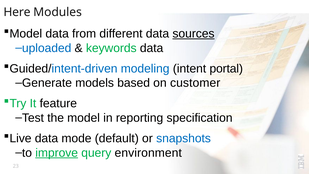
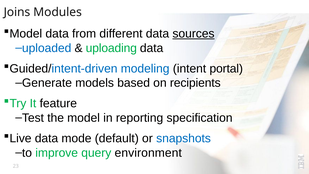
Here: Here -> Joins (17, 12)
keywords: keywords -> uploading (111, 48)
customer: customer -> recipients (195, 83)
improve underline: present -> none (57, 153)
